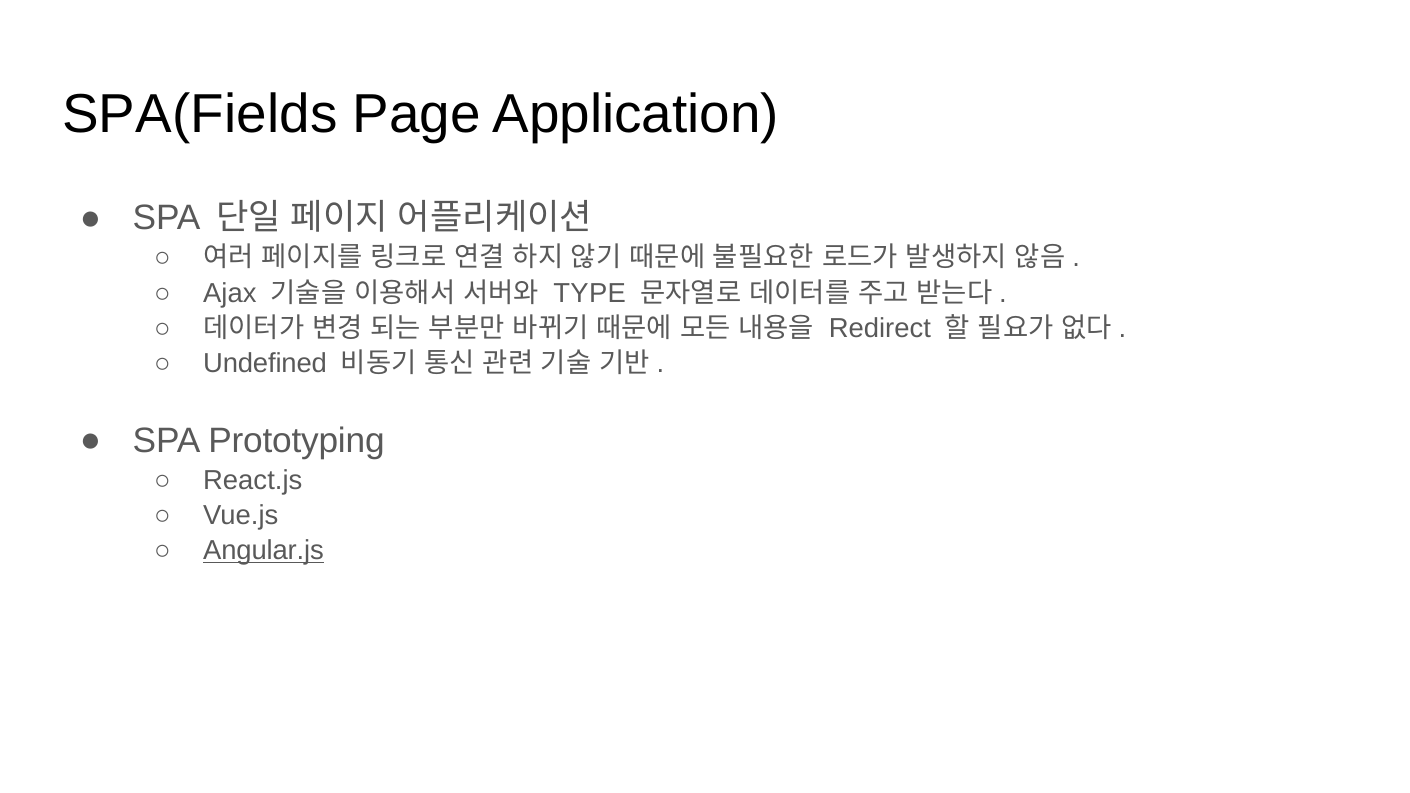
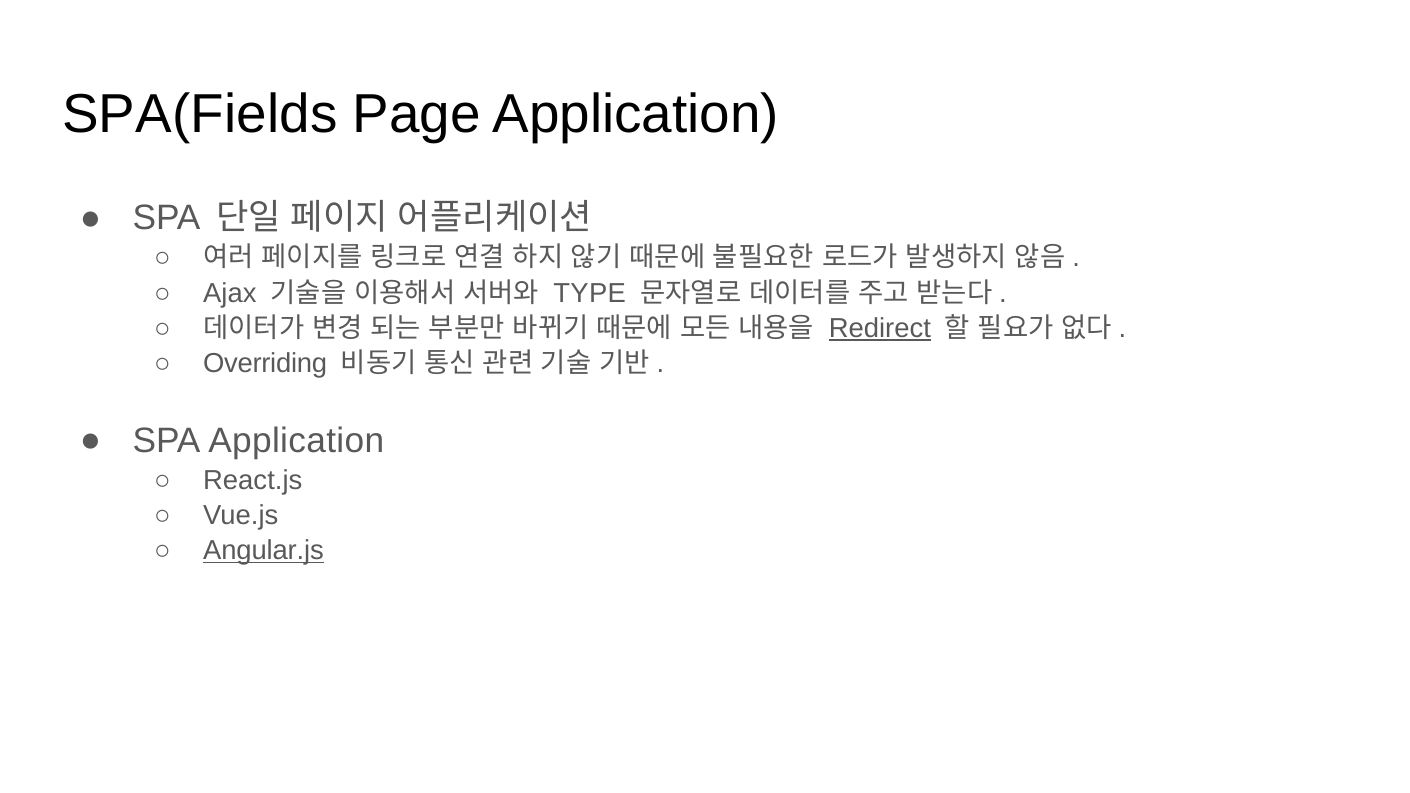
Redirect underline: none -> present (880, 328)
Undefined: Undefined -> Overriding (265, 364)
SPA Prototyping: Prototyping -> Application (296, 440)
